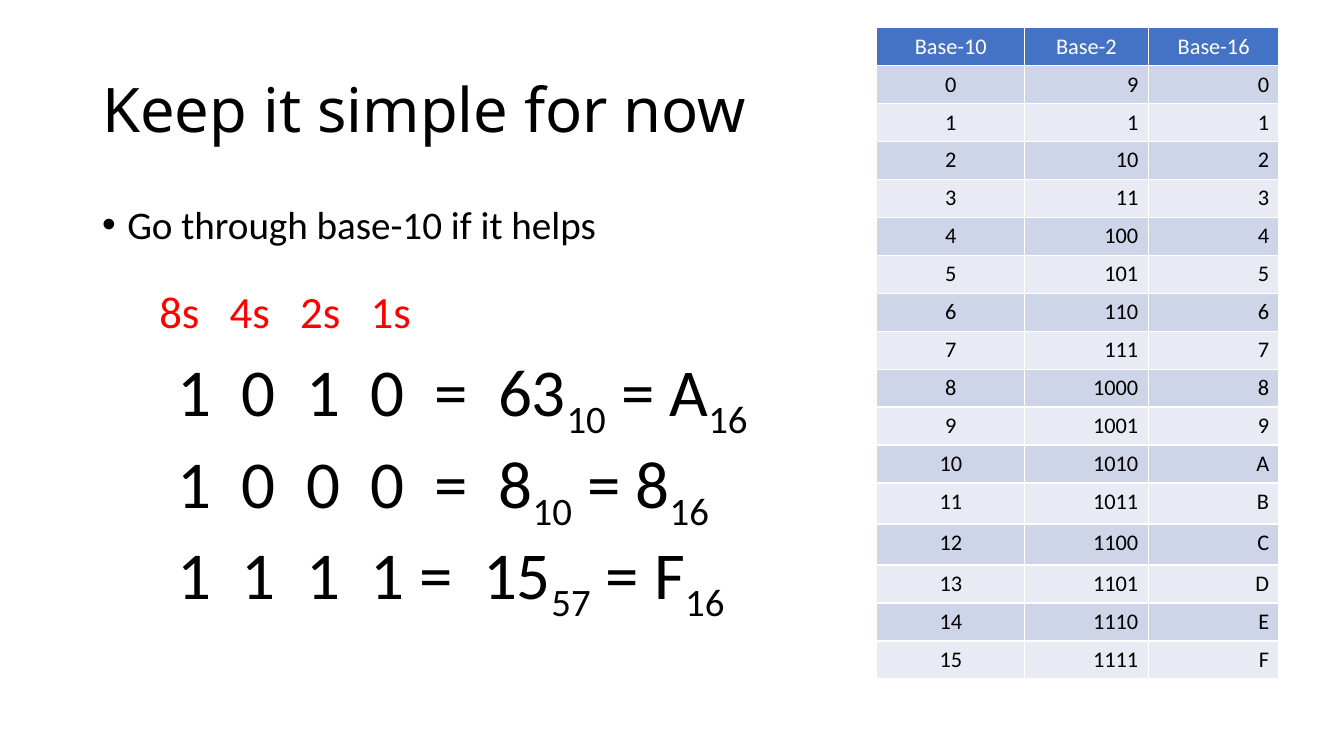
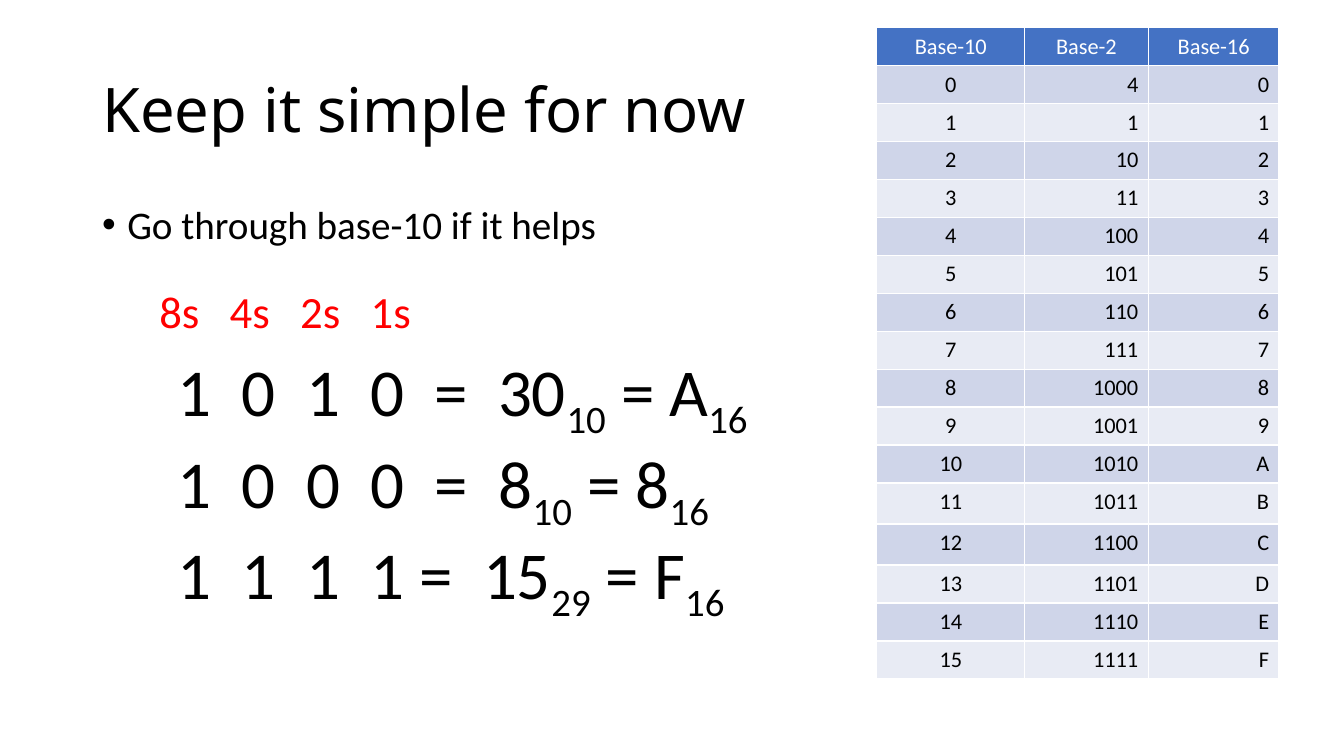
0 9: 9 -> 4 (1133, 85)
63: 63 -> 30 (532, 395)
57: 57 -> 29 (571, 604)
